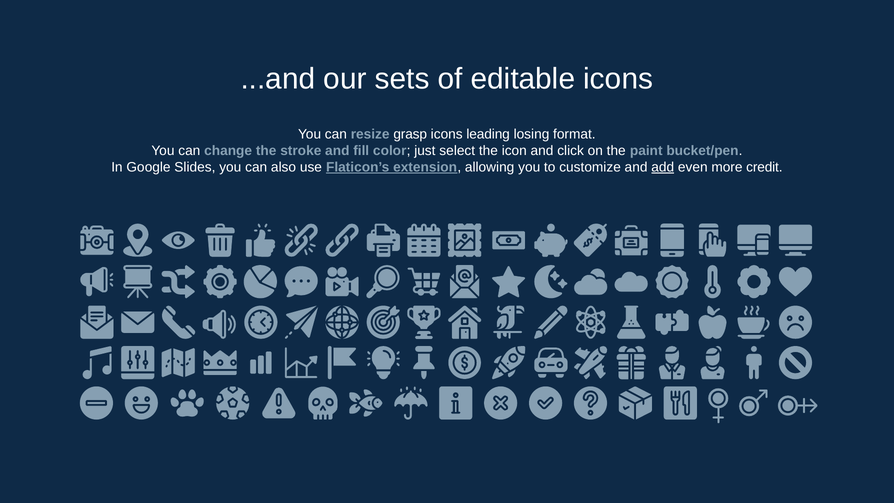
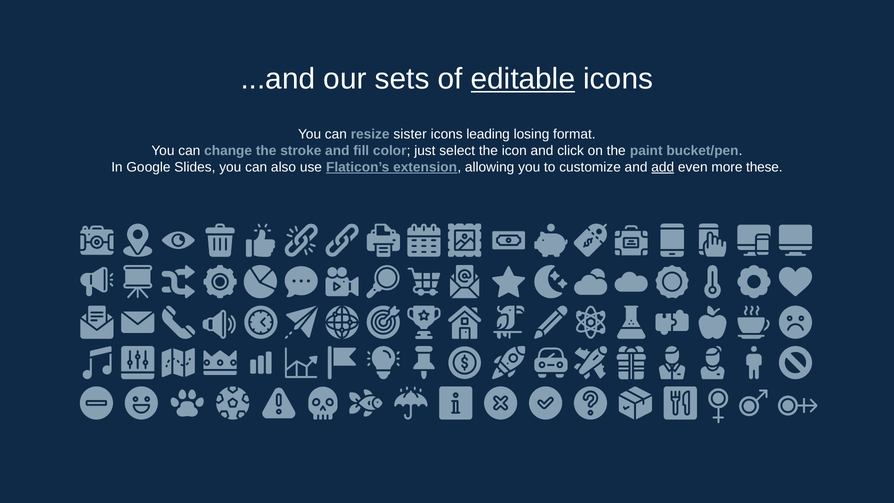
editable underline: none -> present (523, 79)
grasp: grasp -> sister (410, 134)
credit: credit -> these (764, 167)
